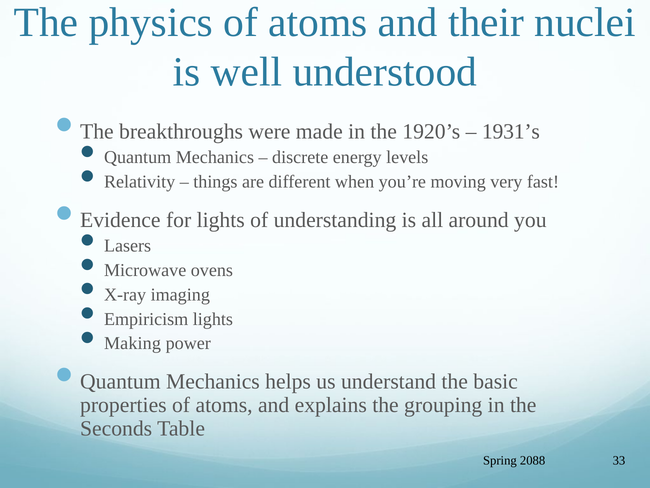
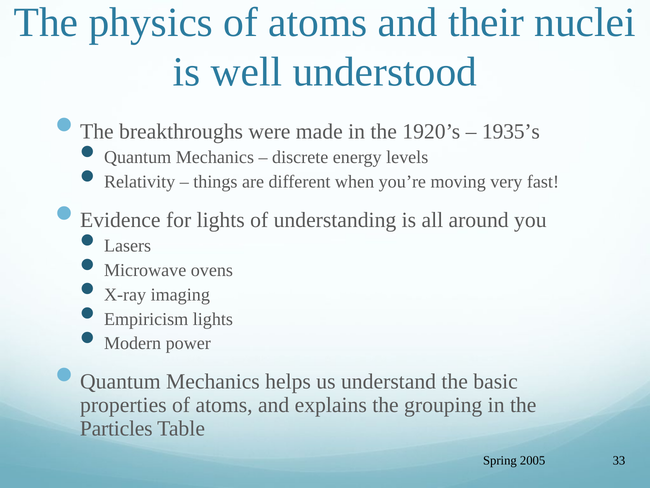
1931’s: 1931’s -> 1935’s (511, 132)
Making: Making -> Modern (133, 343)
Seconds: Seconds -> Particles (116, 428)
2088: 2088 -> 2005 (533, 460)
